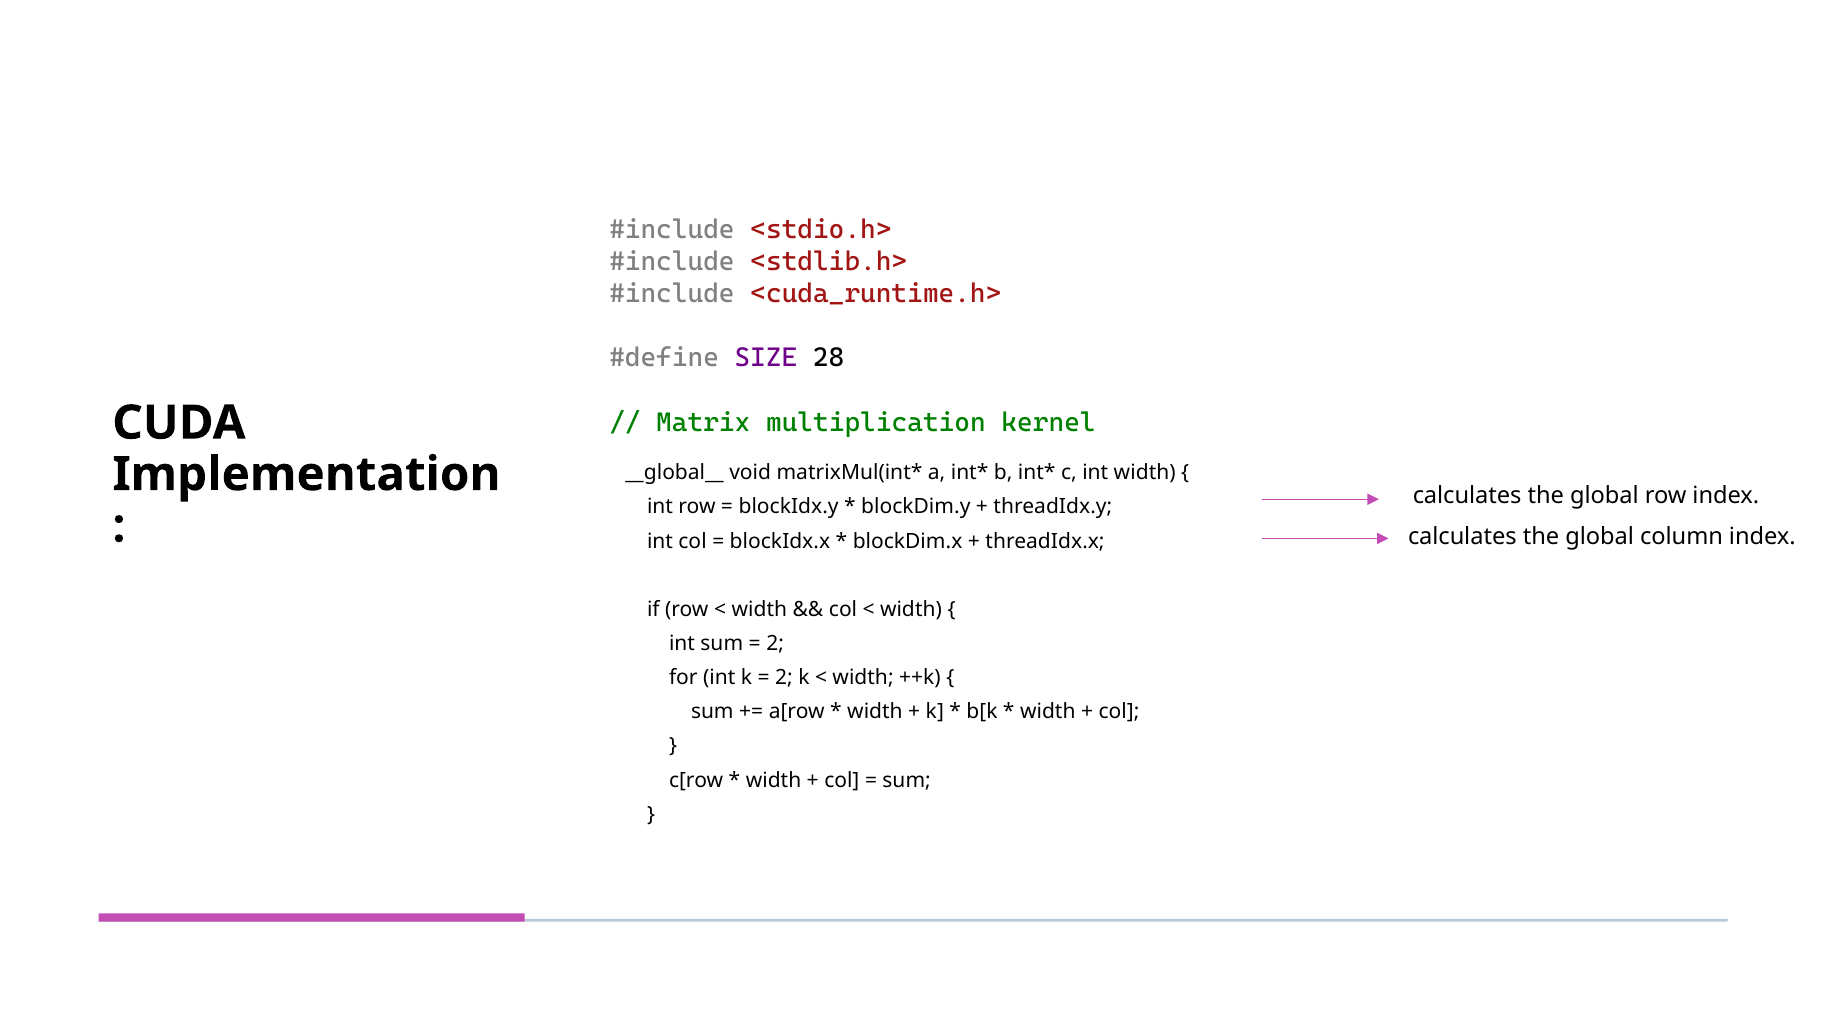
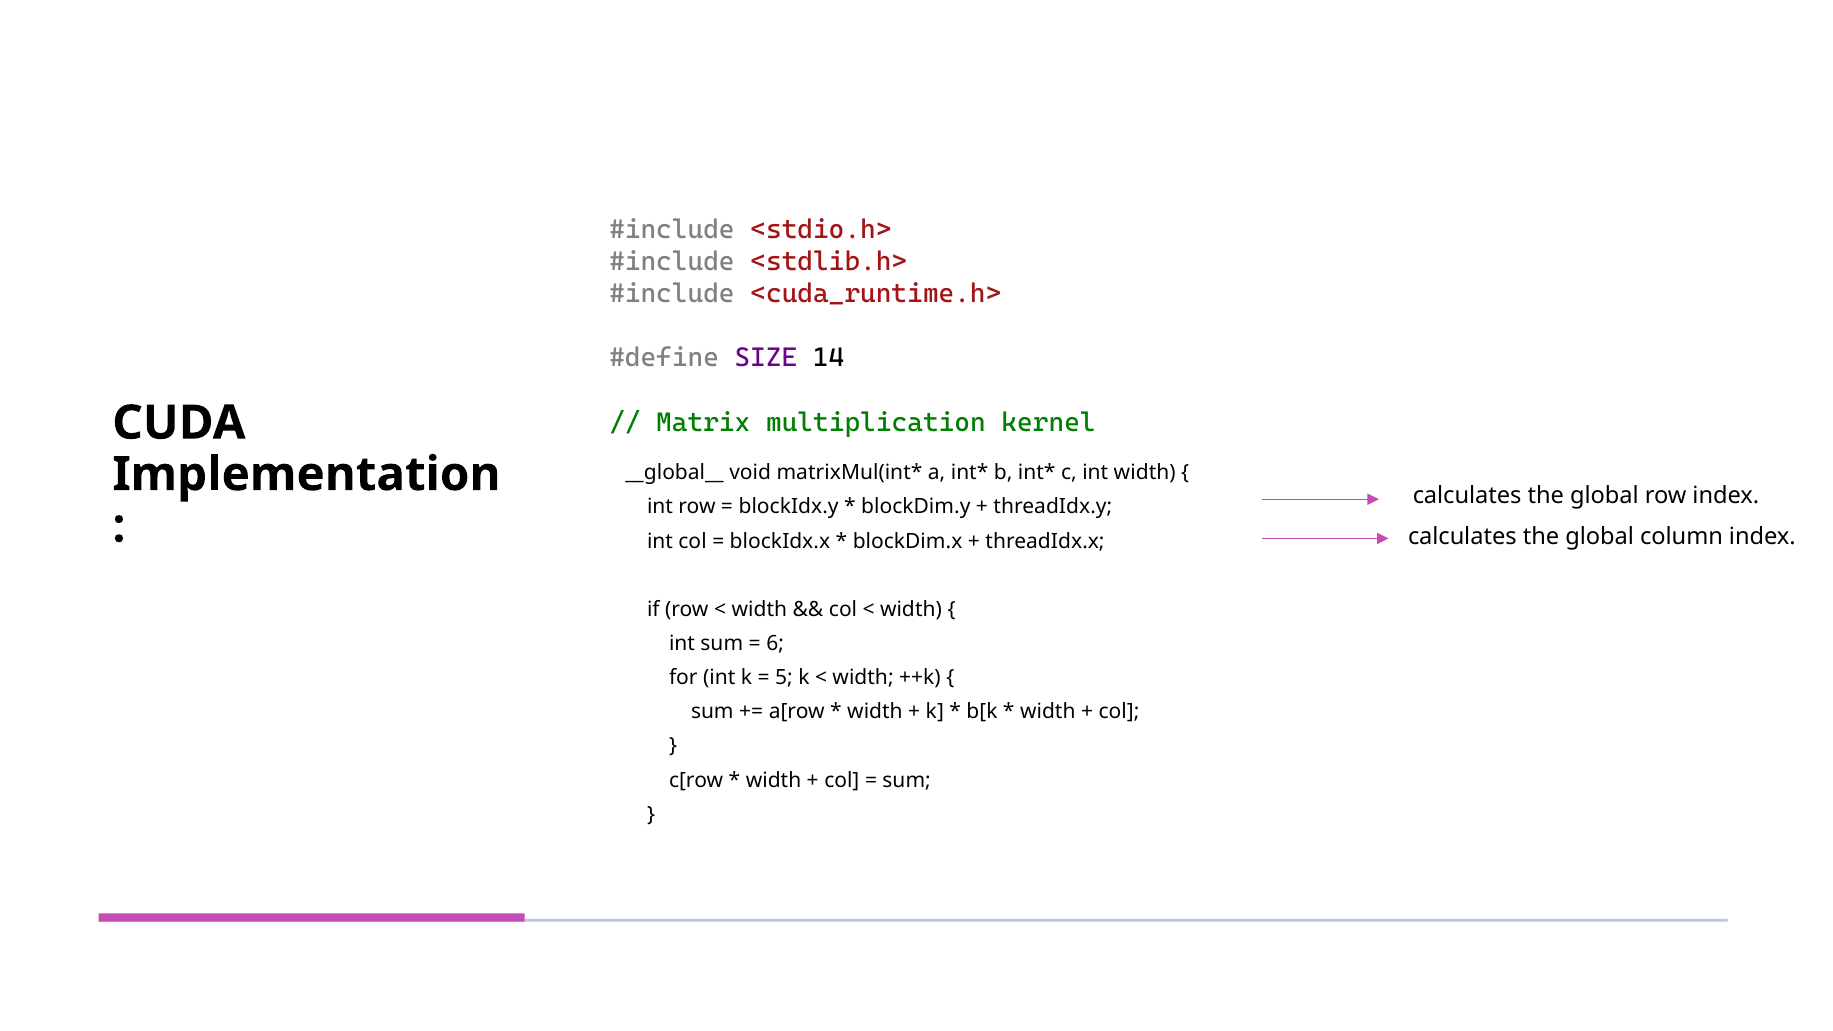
28: 28 -> 14 (829, 358)
2: 2 -> 6 (775, 644)
2: 2 -> 5 (784, 678)
